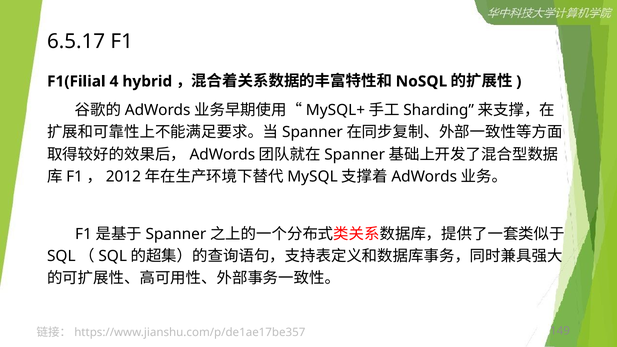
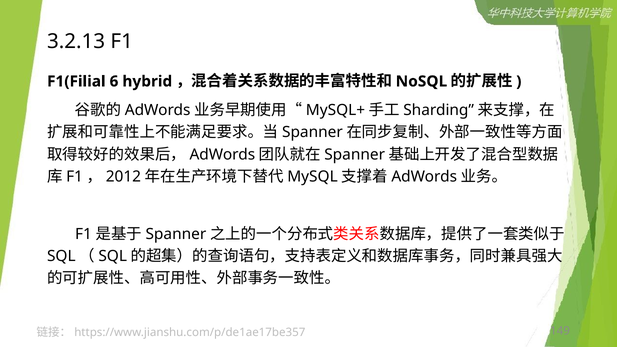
6.5.17: 6.5.17 -> 3.2.13 (76, 42)
4: 4 -> 6 (114, 81)
